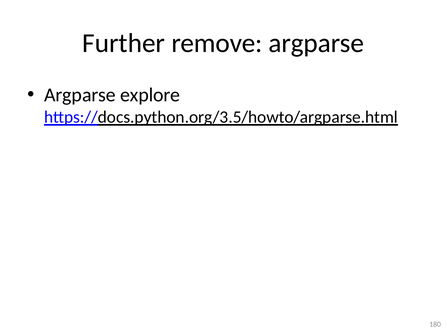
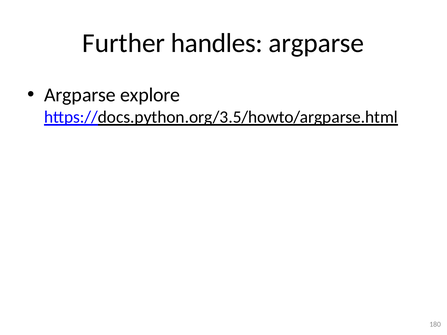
remove: remove -> handles (217, 43)
